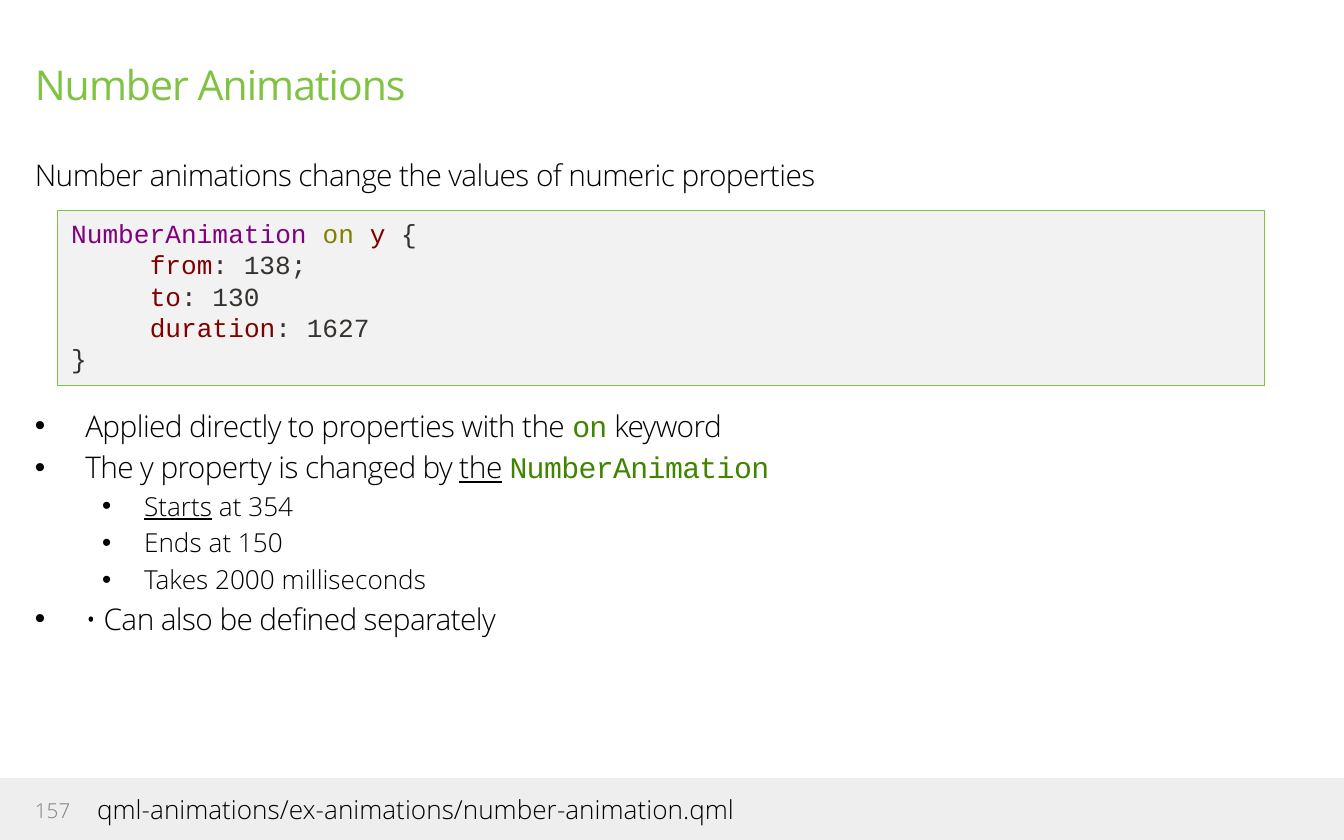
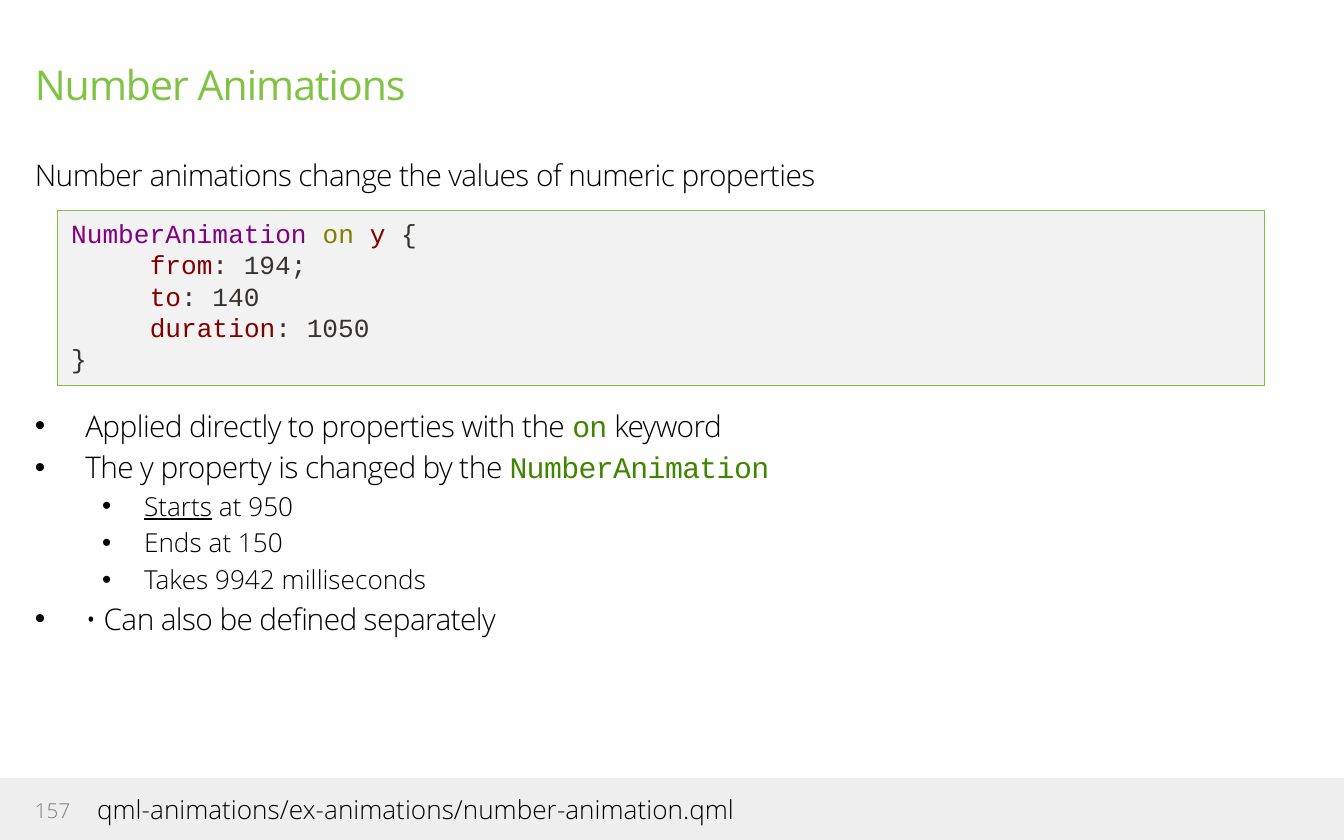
138: 138 -> 194 (275, 266)
130: 130 -> 140 (236, 297)
1627: 1627 -> 1050 (338, 329)
the underline: present -> none (481, 469)
354: 354 -> 950 (271, 508)
2000: 2000 -> 9942 (245, 581)
